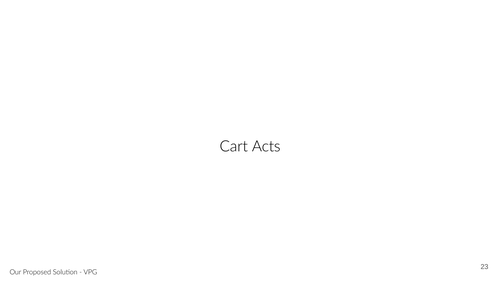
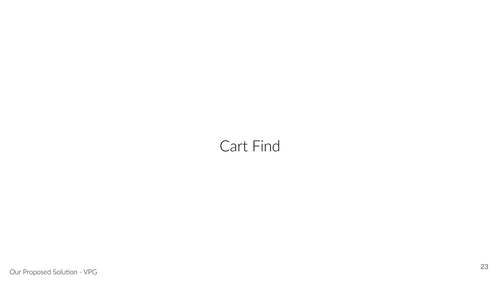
Acts: Acts -> Find (266, 146)
